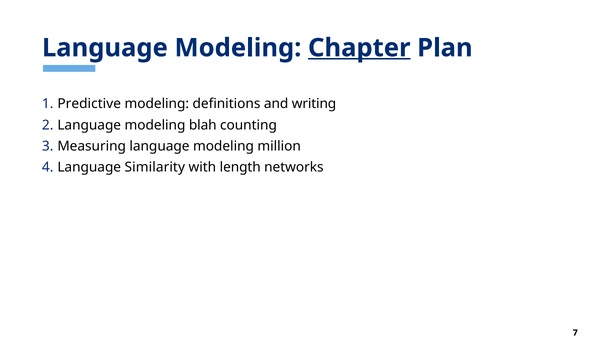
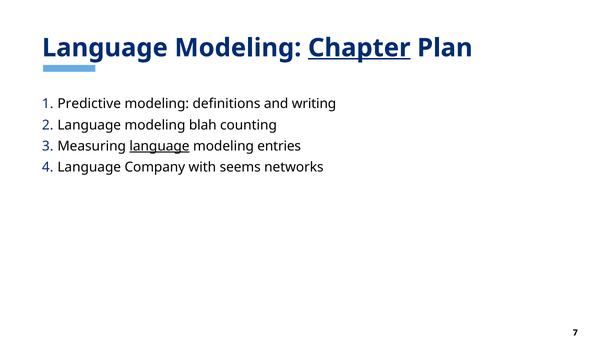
language underline: none -> present (159, 146)
million: million -> entries (279, 146)
Similarity: Similarity -> Company (155, 167)
length: length -> seems (240, 167)
